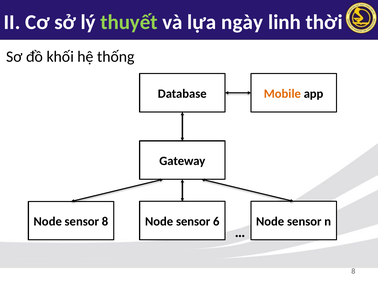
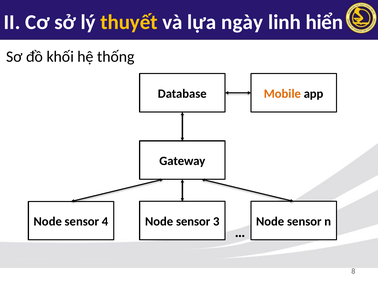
thuyết colour: light green -> yellow (129, 22)
thời: thời -> hiển (324, 22)
sensor 8: 8 -> 4 (105, 221)
6: 6 -> 3 (216, 221)
